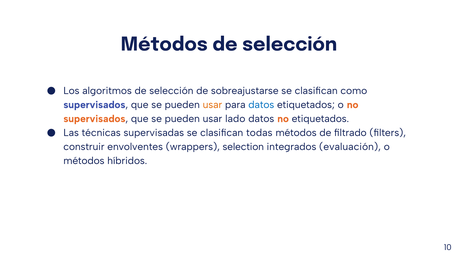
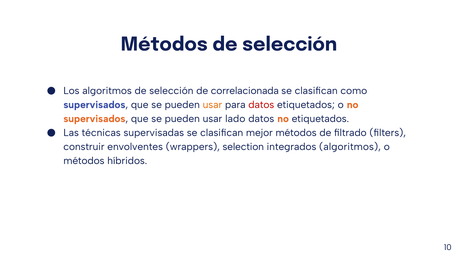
sobreajustarse: sobreajustarse -> correlacionada (245, 91)
datos colour: blue -> red (261, 105)
todas: todas -> mejor (259, 133)
integrados evaluación: evaluación -> algoritmos (350, 147)
